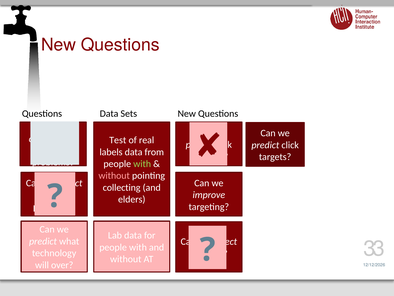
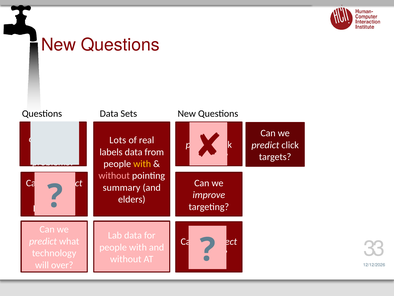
Test: Test -> Lots (118, 140)
with colour: light green -> yellow (142, 164)
collecting: collecting -> summary (122, 187)
